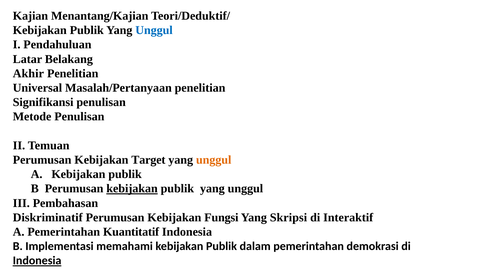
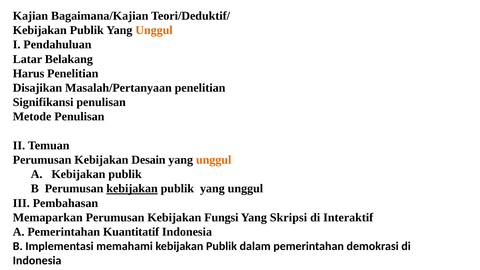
Menantang/Kajian: Menantang/Kajian -> Bagaimana/Kajian (100, 16)
Unggul colour: blue -> orange (154, 30)
Akhir: Akhir -> Harus (29, 73)
Universal: Universal -> Disajikan (37, 88)
Target: Target -> Desain (148, 160)
Diskriminatif: Diskriminatif -> Memaparkan (48, 217)
Indonesia underline: present -> none (37, 261)
